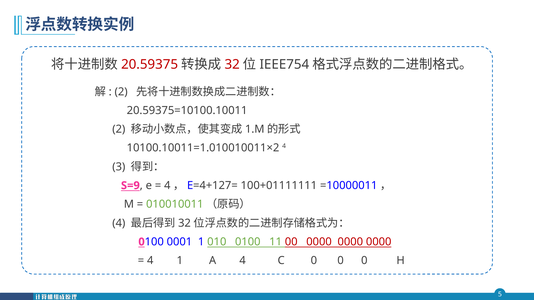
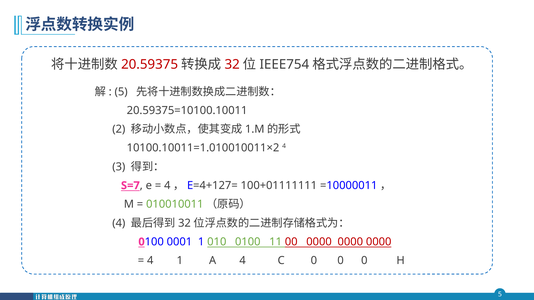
2: 2 -> 5 (121, 92)
S=9: S=9 -> S=7 (130, 186)
